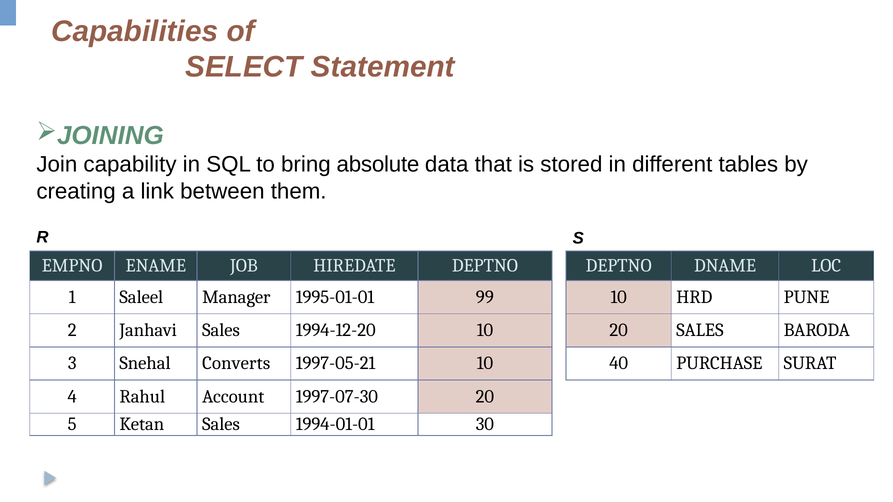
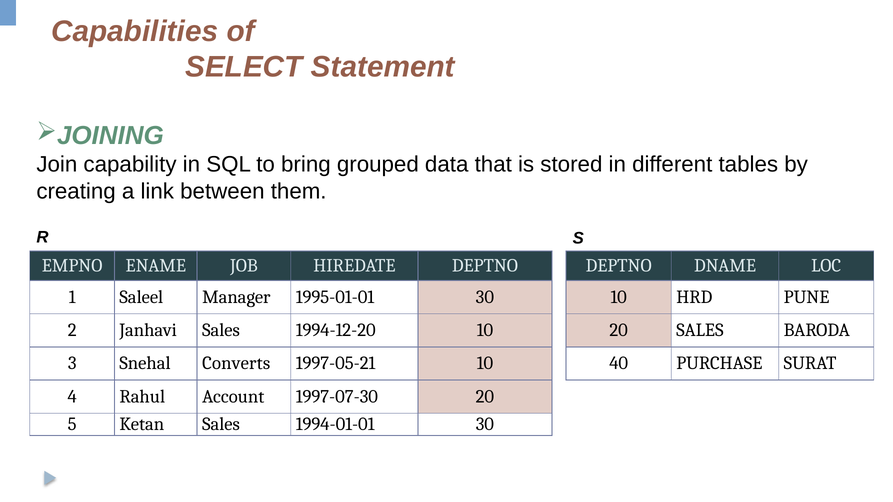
absolute: absolute -> grouped (378, 164)
1995-01-01 99: 99 -> 30 (485, 297)
